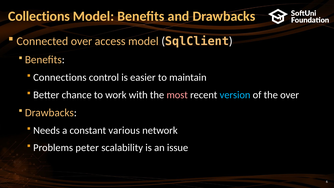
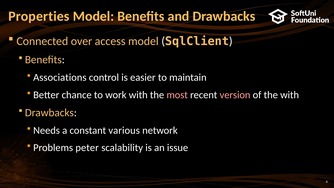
Collections: Collections -> Properties (39, 16)
Connections: Connections -> Associations (60, 77)
version colour: light blue -> pink (235, 95)
the over: over -> with (290, 95)
